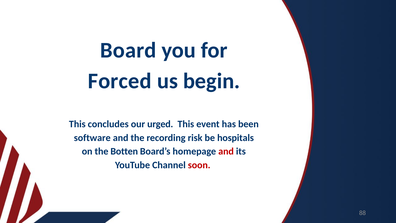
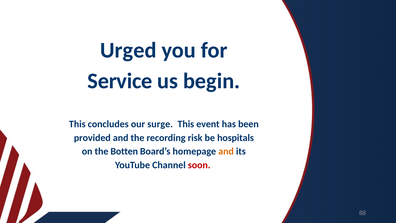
Board: Board -> Urged (128, 50)
Forced: Forced -> Service (120, 81)
urged: urged -> surge (160, 124)
software: software -> provided (92, 138)
and colour: red -> orange (226, 151)
